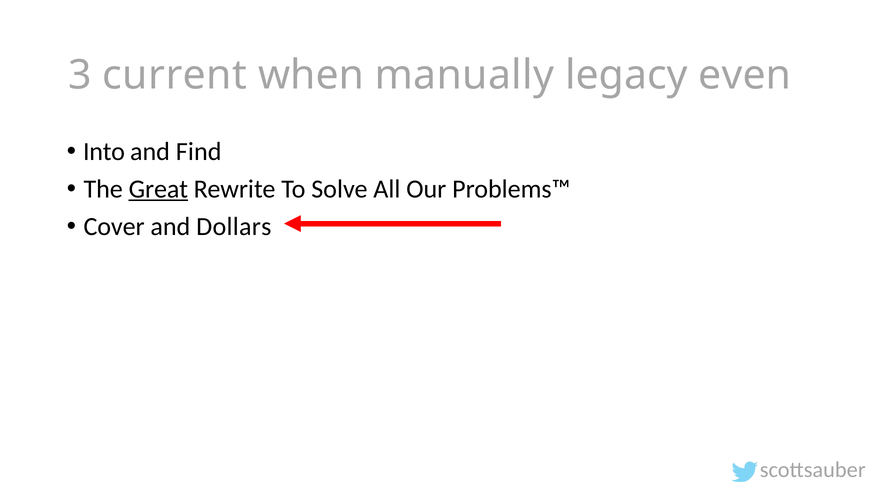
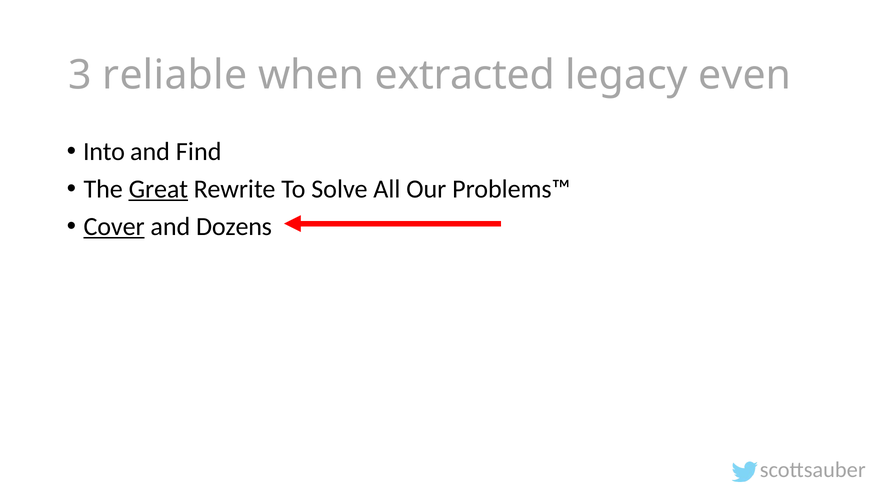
current: current -> reliable (175, 75)
manually: manually -> extracted (465, 75)
Cover underline: none -> present (114, 226)
Dollars: Dollars -> Dozens (234, 226)
